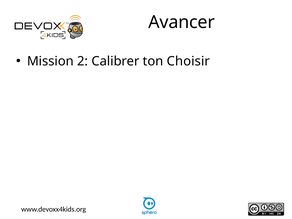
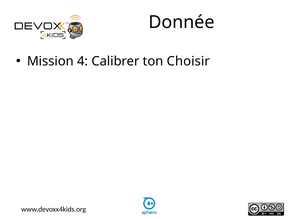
Avancer: Avancer -> Donnée (182, 22)
2: 2 -> 4 (83, 61)
